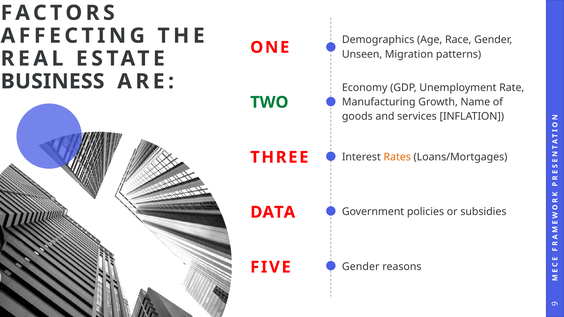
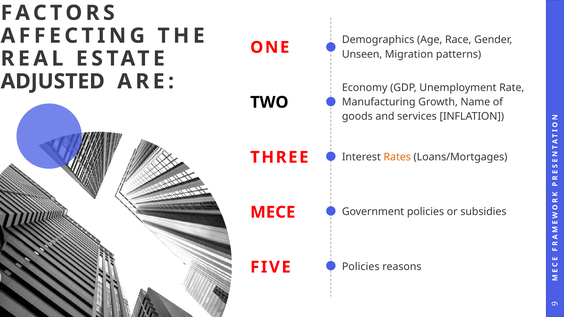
BUSINESS: BUSINESS -> ADJUSTED (53, 81)
TWO colour: green -> black (269, 102)
DATA: DATA -> MECE (273, 212)
FIVE Gender: Gender -> Policies (361, 267)
